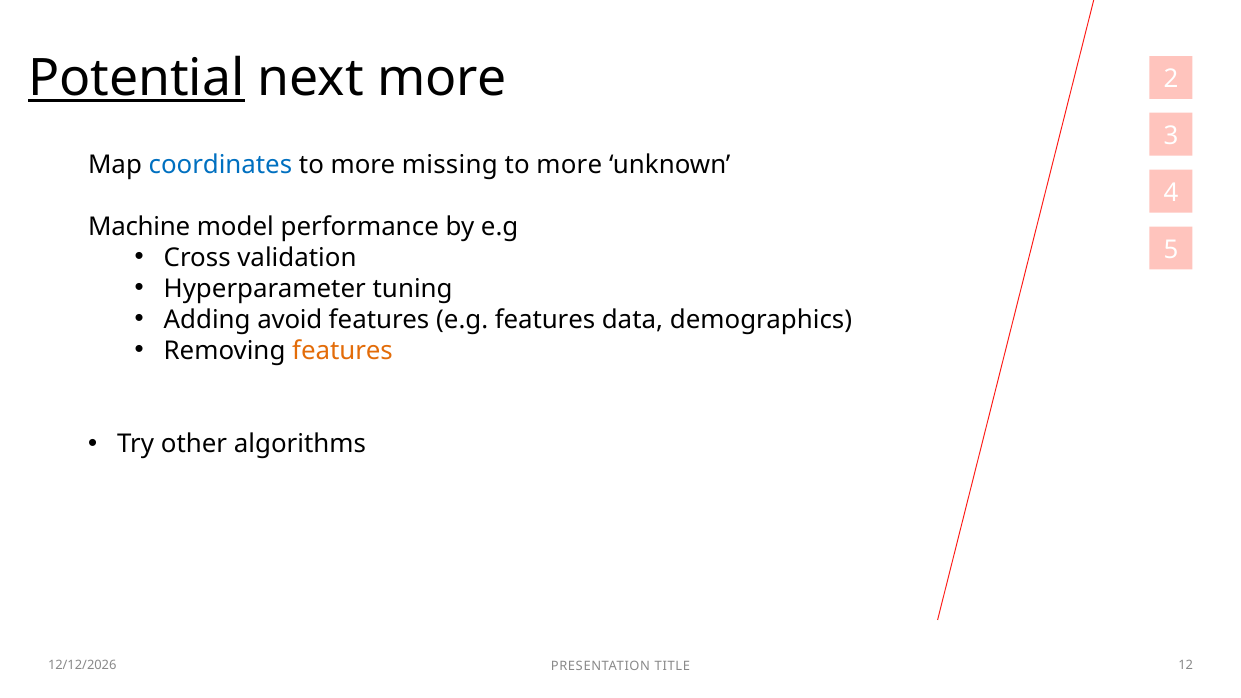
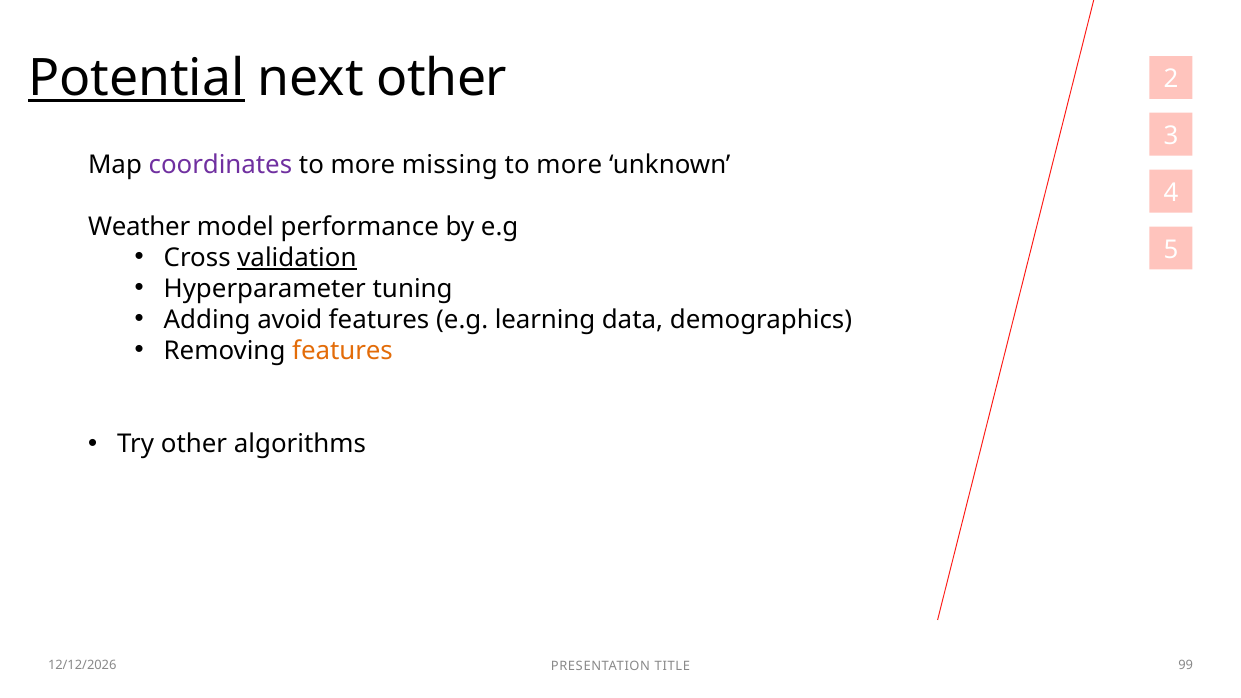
next more: more -> other (442, 78)
coordinates colour: blue -> purple (220, 165)
Machine: Machine -> Weather (139, 227)
validation underline: none -> present (297, 258)
e.g features: features -> learning (545, 320)
12: 12 -> 99 (1186, 665)
